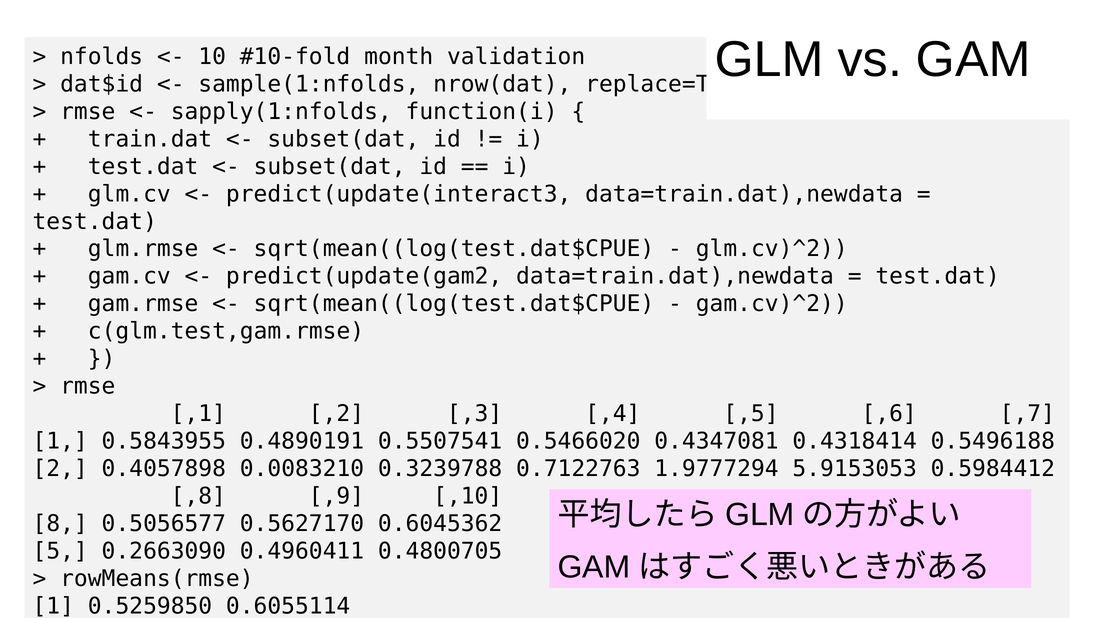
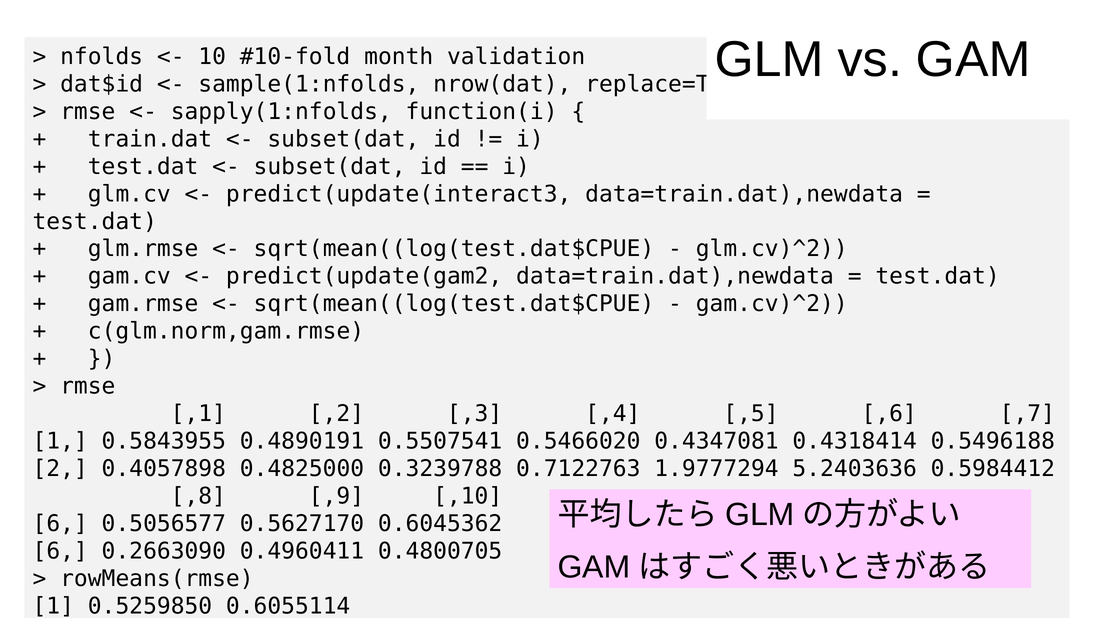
c(glm.test,gam.rmse: c(glm.test,gam.rmse -> c(glm.norm,gam.rmse (226, 331)
0.0083210: 0.0083210 -> 0.4825000 (302, 469)
5.9153053: 5.9153053 -> 5.2403636 (855, 469)
8: 8 -> 6 (60, 524)
5: 5 -> 6 (60, 551)
